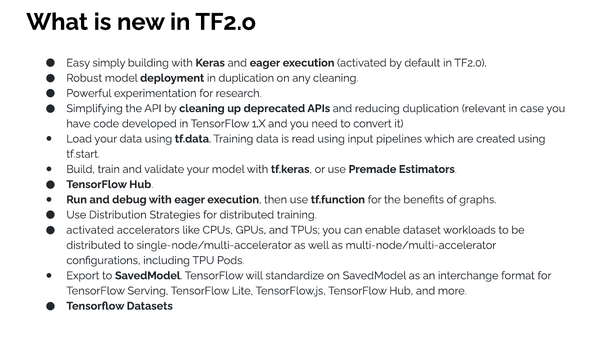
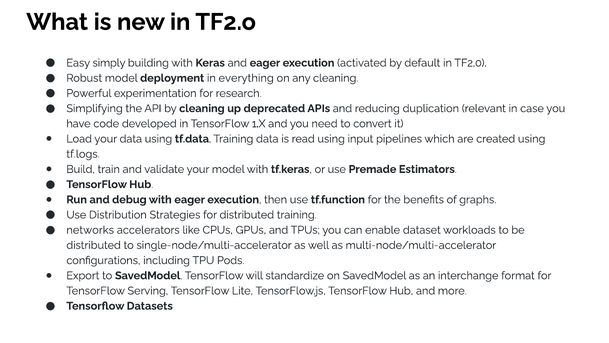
in duplication: duplication -> everything (246, 78)
tf.start: tf.start -> tf.logs (83, 154)
activated: activated -> networks (90, 230)
